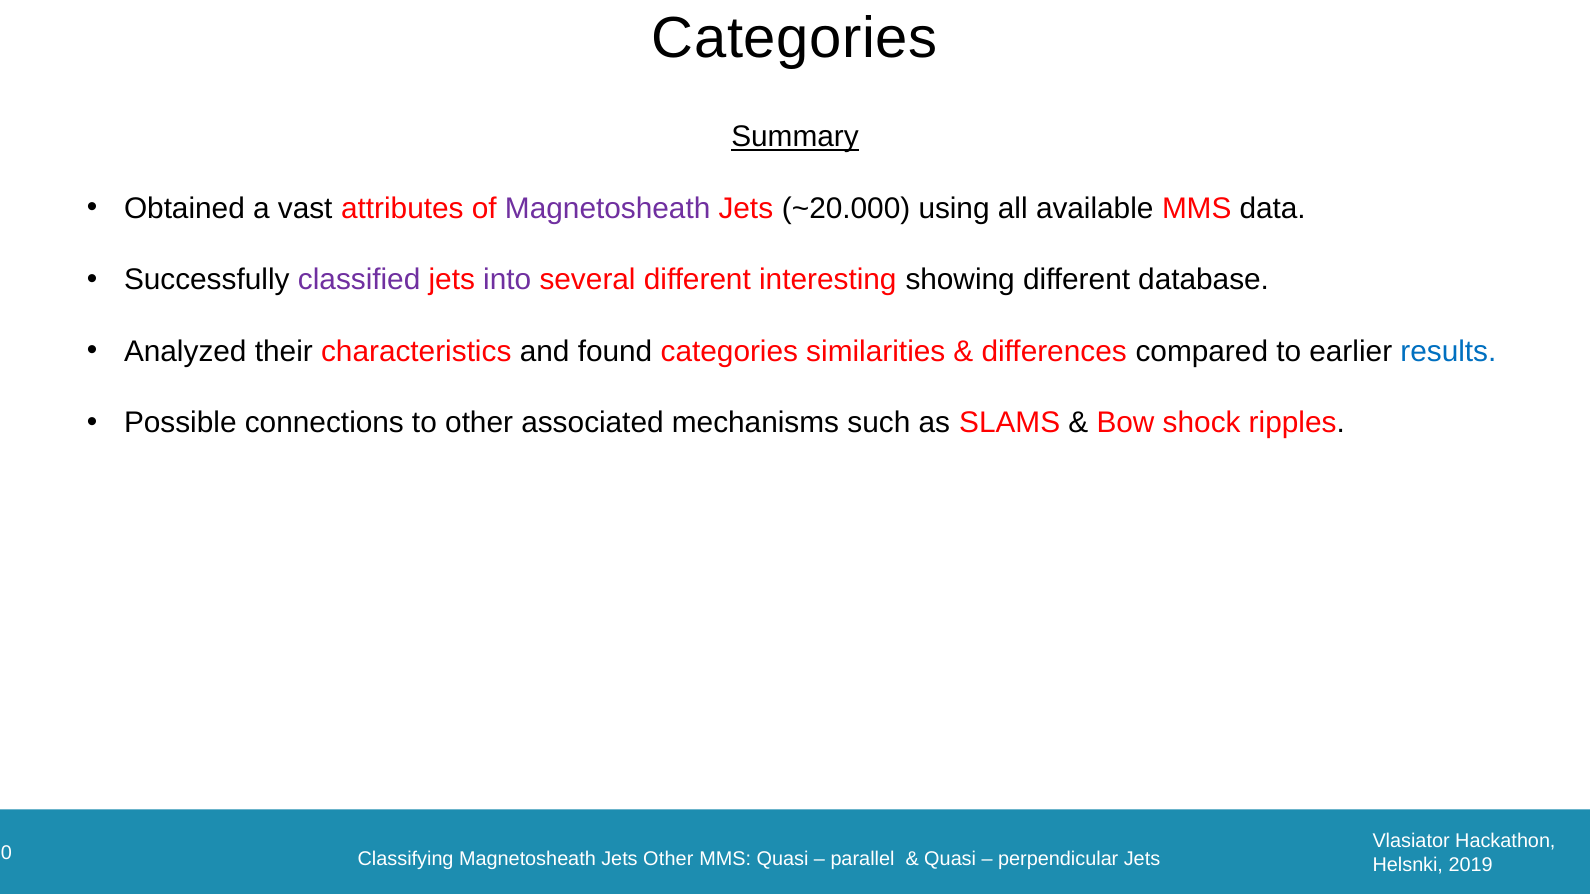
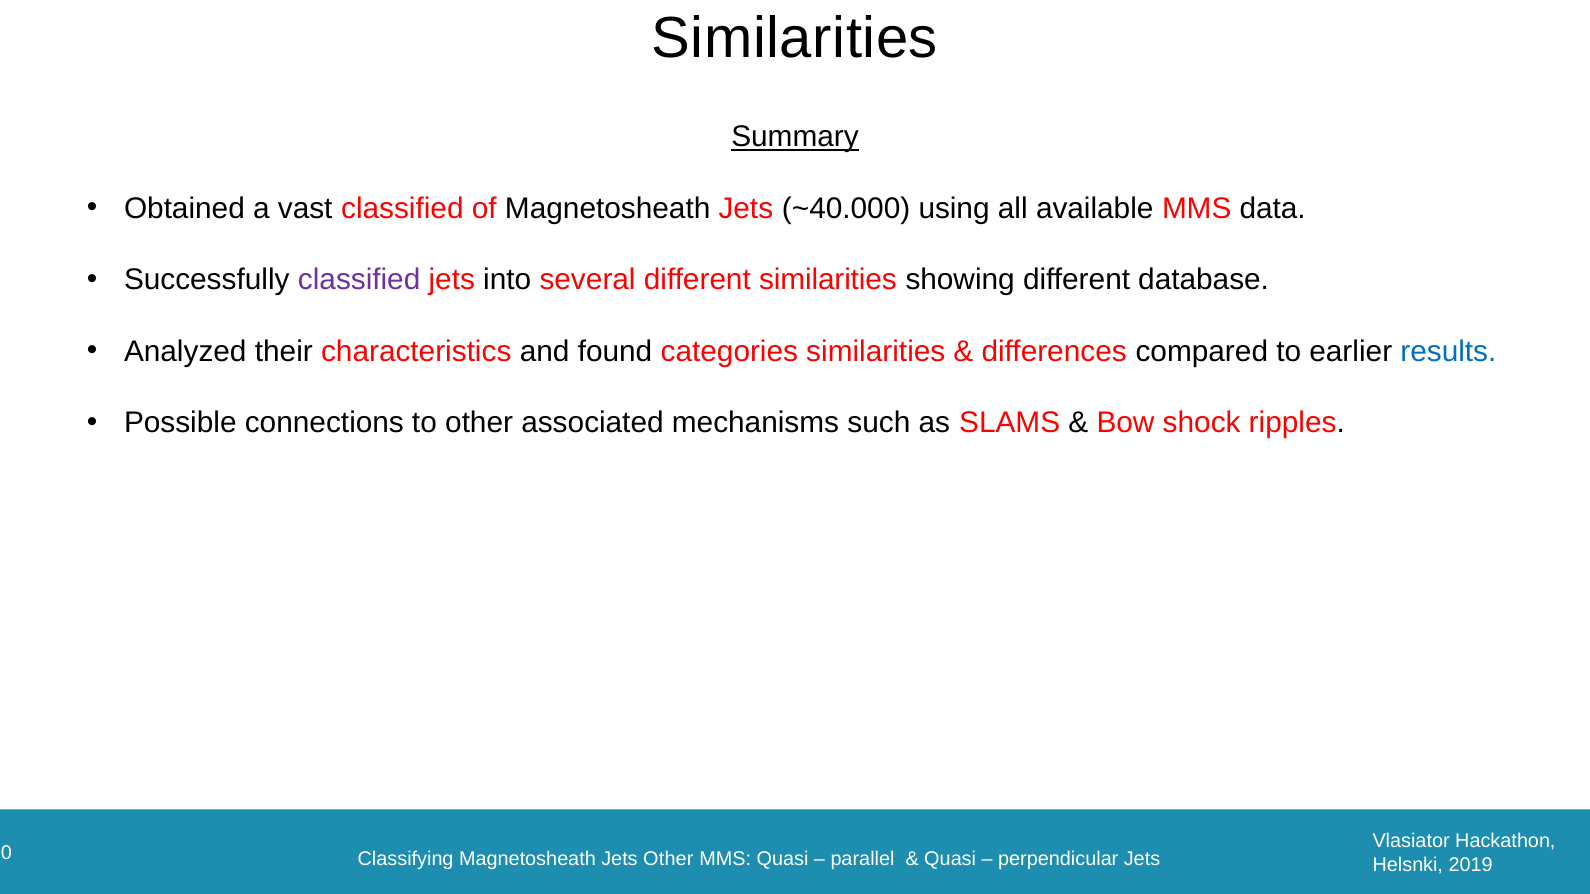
Categories: Categories -> Similarities (795, 39)
vast attributes: attributes -> classified (402, 209)
Magnetosheath colour: purple -> black (608, 209)
~20.000: ~20.000 -> ~40.000 (846, 209)
into colour: purple -> black (507, 280)
different interesting: interesting -> similarities (828, 280)
